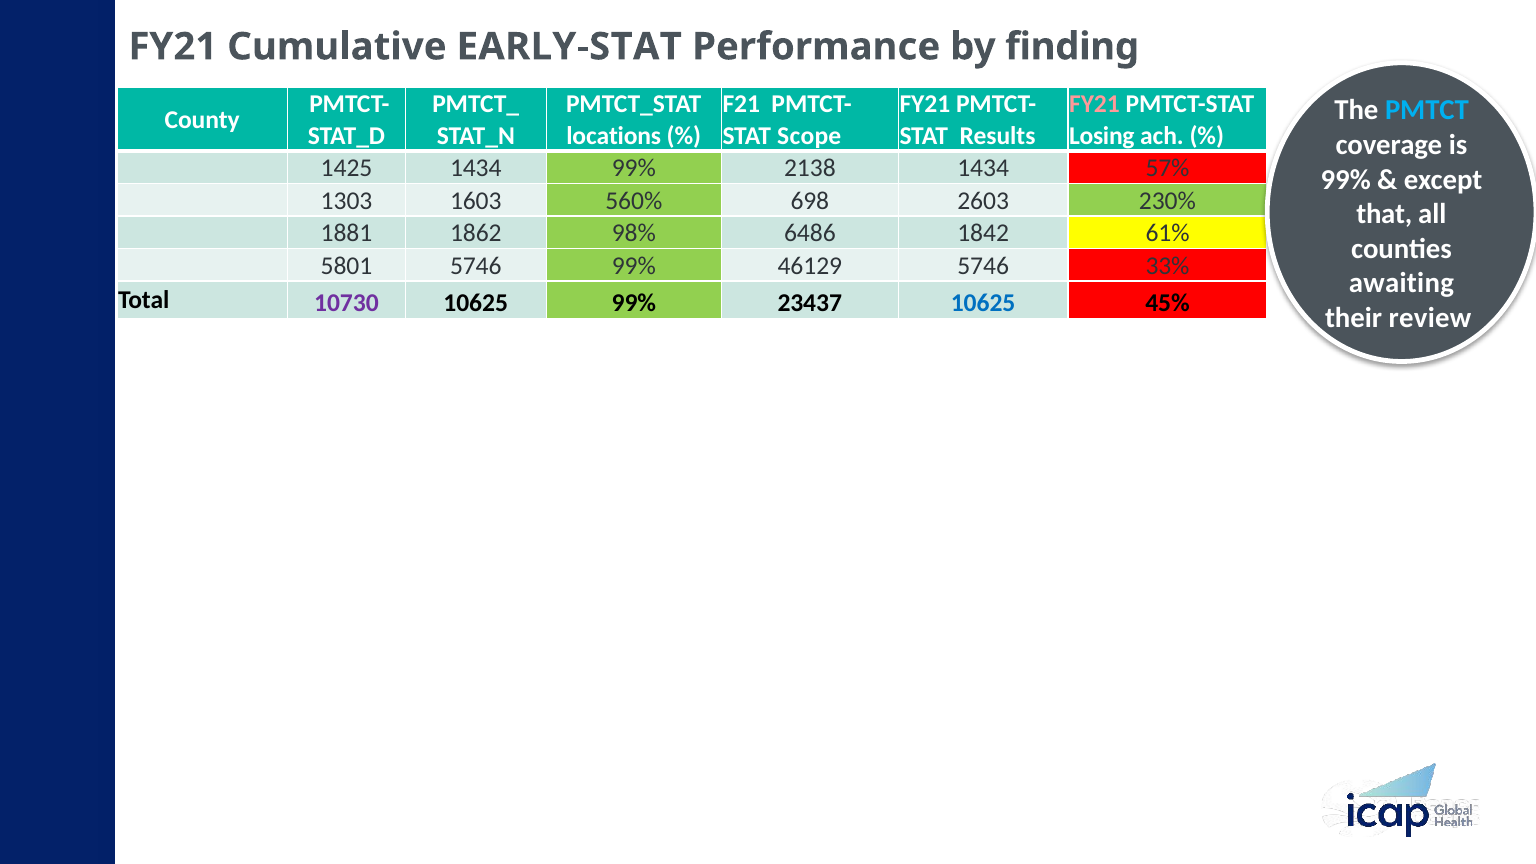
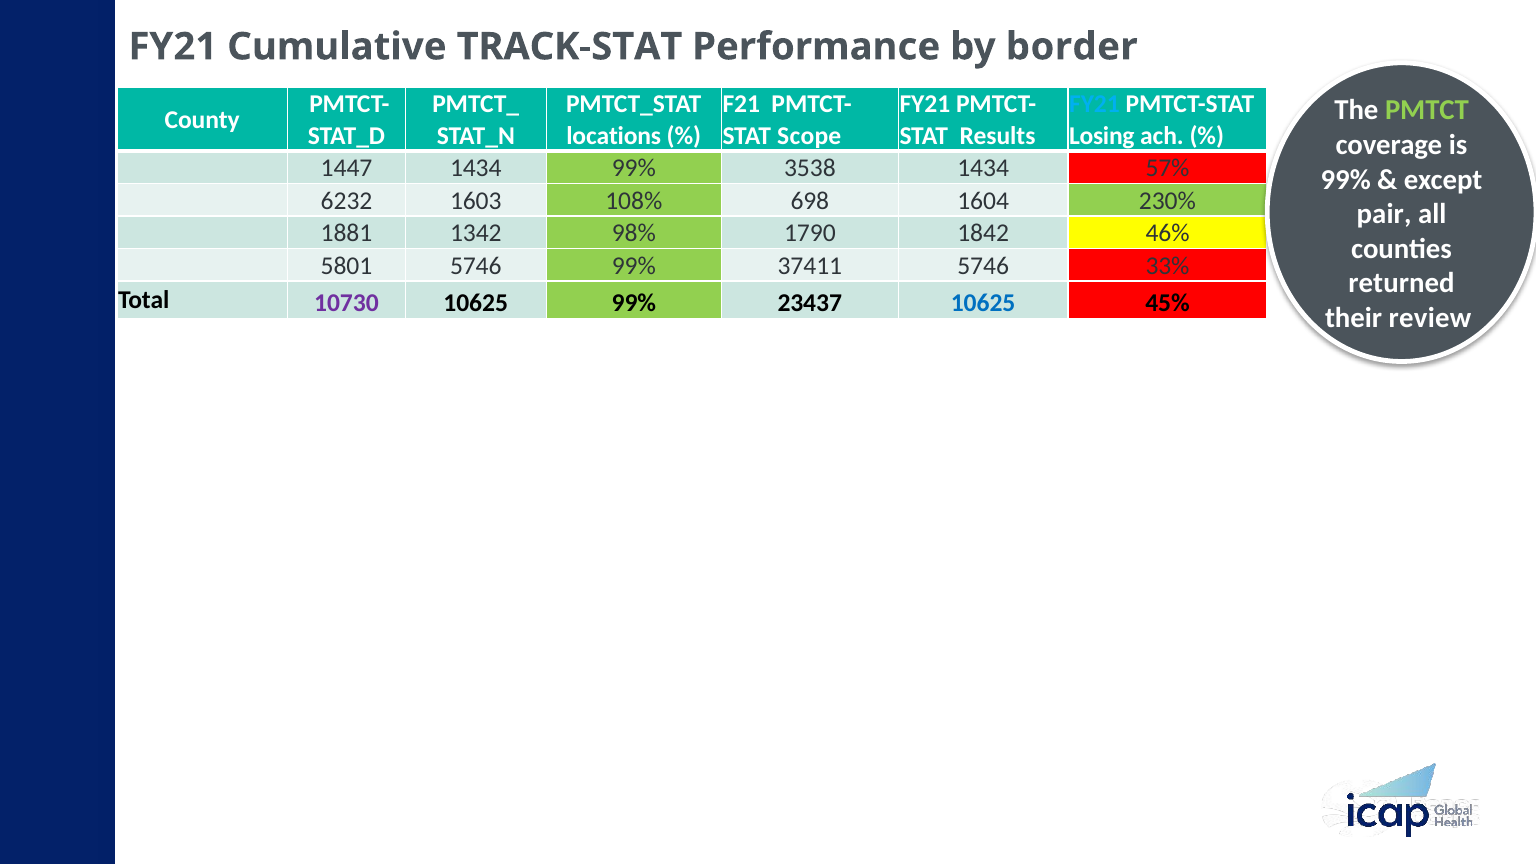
EARLY-STAT: EARLY-STAT -> TRACK-STAT (569, 47)
finding: finding -> border (1072, 47)
FY21 colour: pink -> light blue (1094, 104)
PMTCT colour: light blue -> light green (1427, 110)
1425: 1425 -> 1447 (347, 168)
2138: 2138 -> 3538 (810, 168)
1303: 1303 -> 6232 (347, 201)
560%: 560% -> 108% (634, 201)
2603: 2603 -> 1604 (983, 201)
that: that -> pair (1384, 214)
1862: 1862 -> 1342 (476, 233)
6486: 6486 -> 1790 (810, 233)
61%: 61% -> 46% (1168, 233)
46129: 46129 -> 37411 (810, 266)
awaiting: awaiting -> returned (1402, 283)
